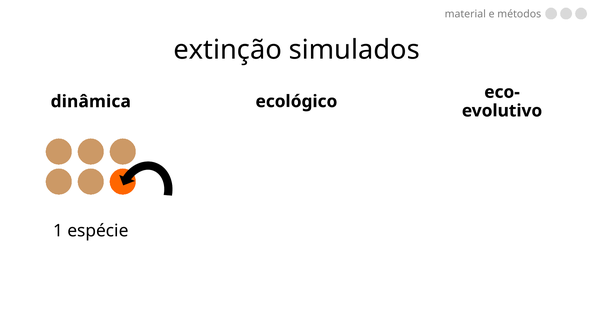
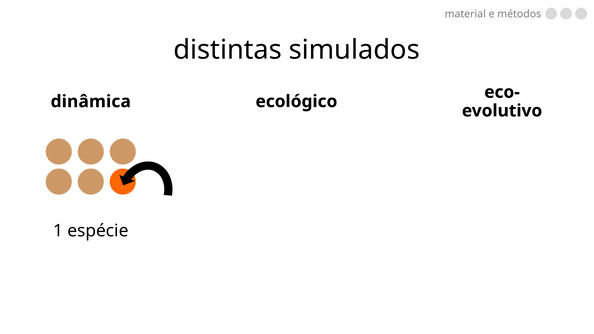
extinção: extinção -> distintas (228, 50)
